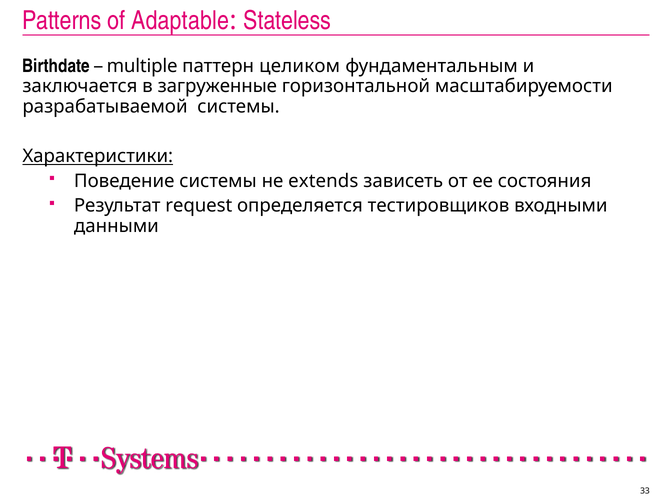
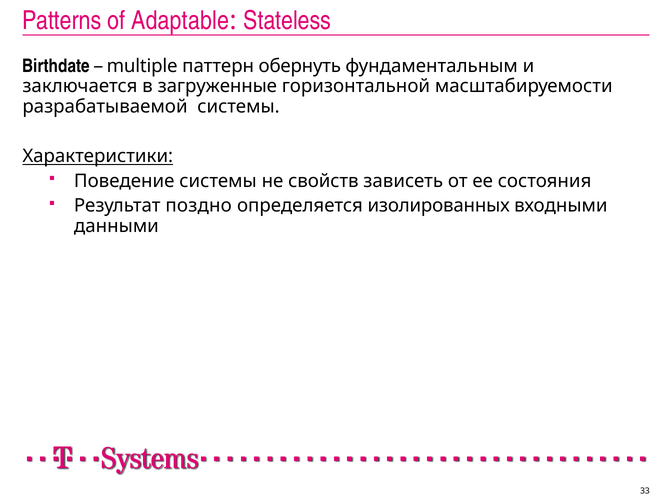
целиком: целиком -> обернуть (300, 66)
extends: extends -> свойств (323, 181)
request: request -> поздно (199, 206)
тестировщиков: тестировщиков -> изолированных (439, 206)
